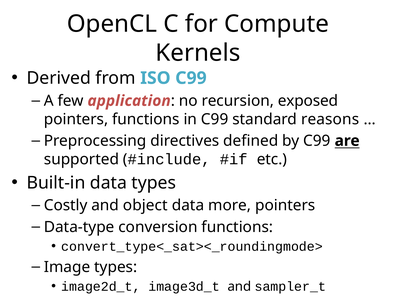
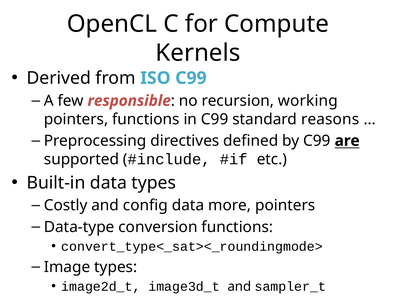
application: application -> responsible (129, 101)
exposed: exposed -> working (308, 101)
object: object -> config (145, 205)
